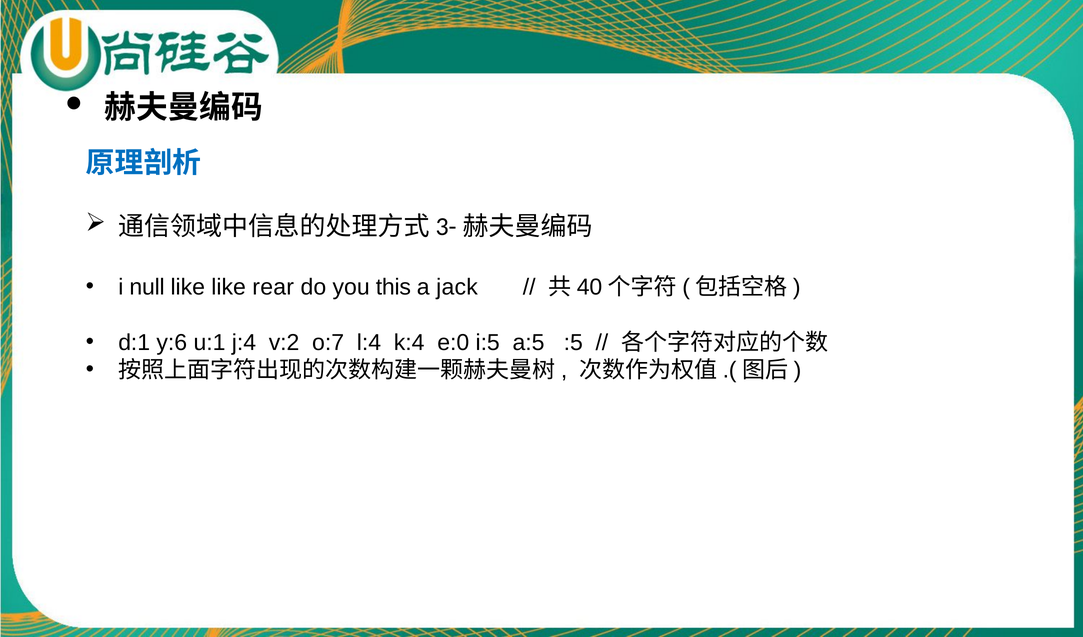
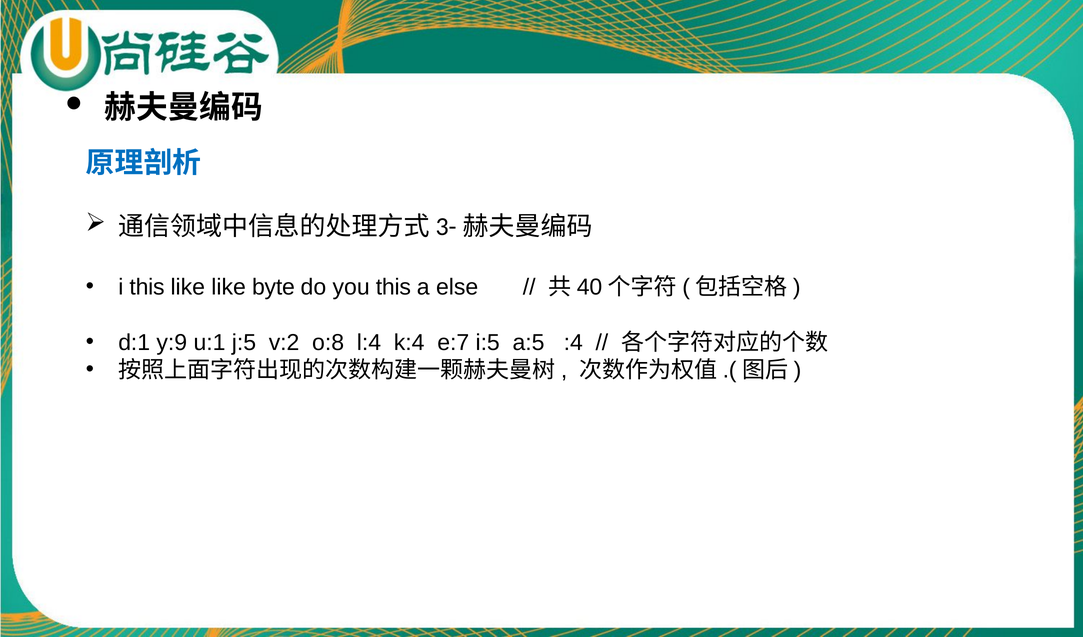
i null: null -> this (147, 287)
rear: rear -> byte (273, 287)
jack: jack -> else (457, 287)
y:6: y:6 -> y:9 (172, 343)
j:4: j:4 -> j:5 (244, 343)
o:7: o:7 -> o:8 (328, 343)
e:0: e:0 -> e:7 (453, 343)
:5: :5 -> :4 (573, 343)
